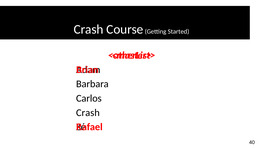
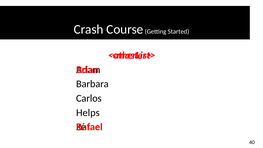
Crash: Crash -> Helps (88, 113)
